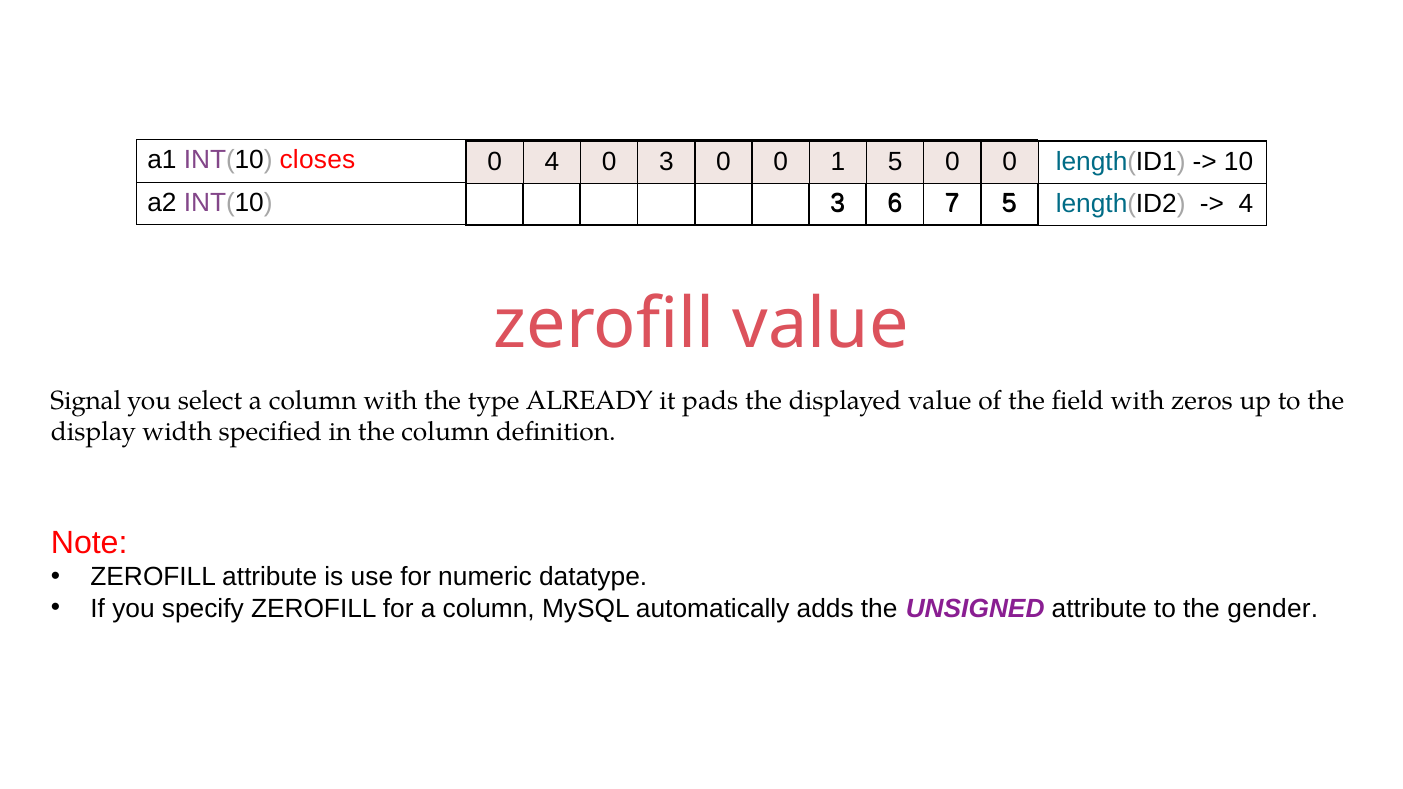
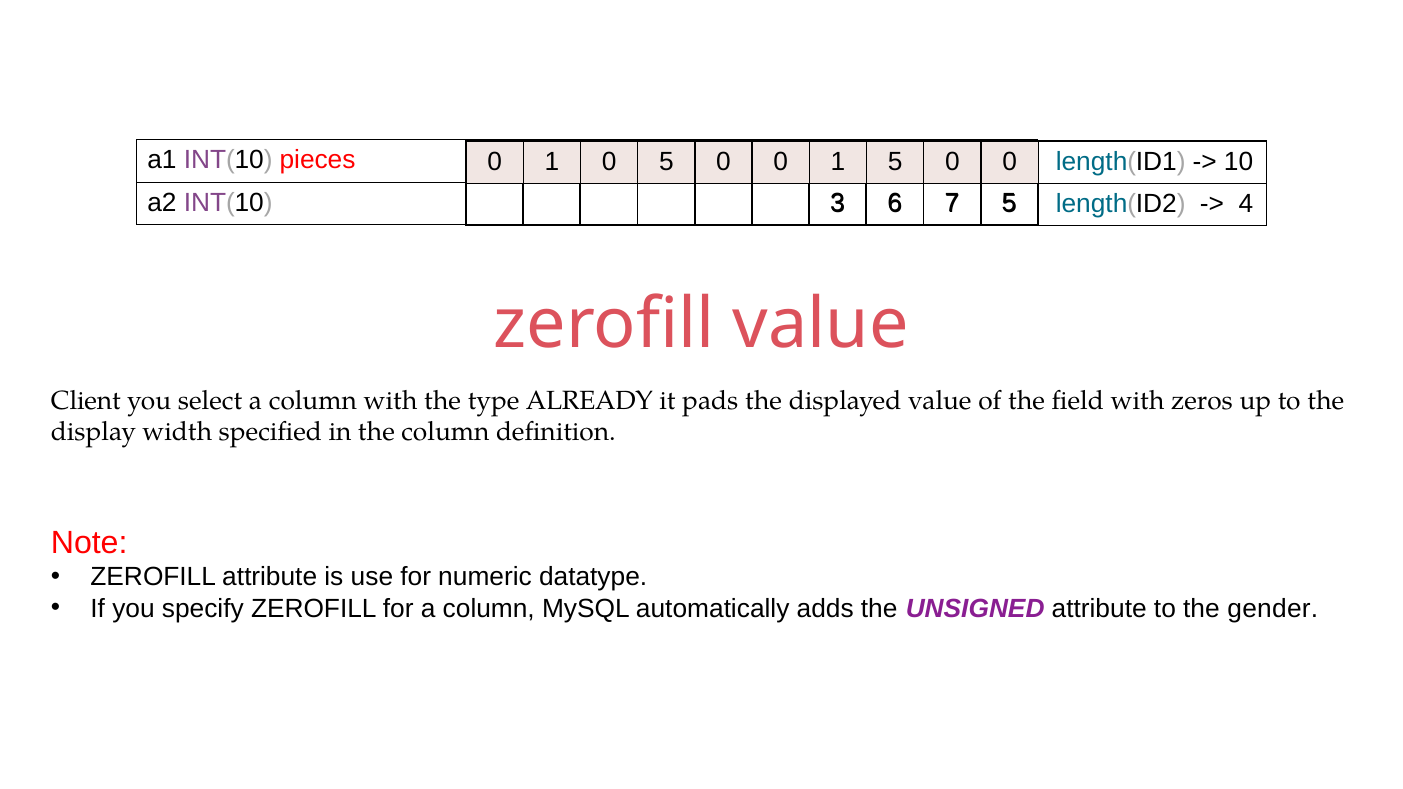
closes: closes -> pieces (318, 160)
4: 4 -> 1 (552, 161)
0 3: 3 -> 5 (666, 161)
Signal: Signal -> Client (86, 401)
